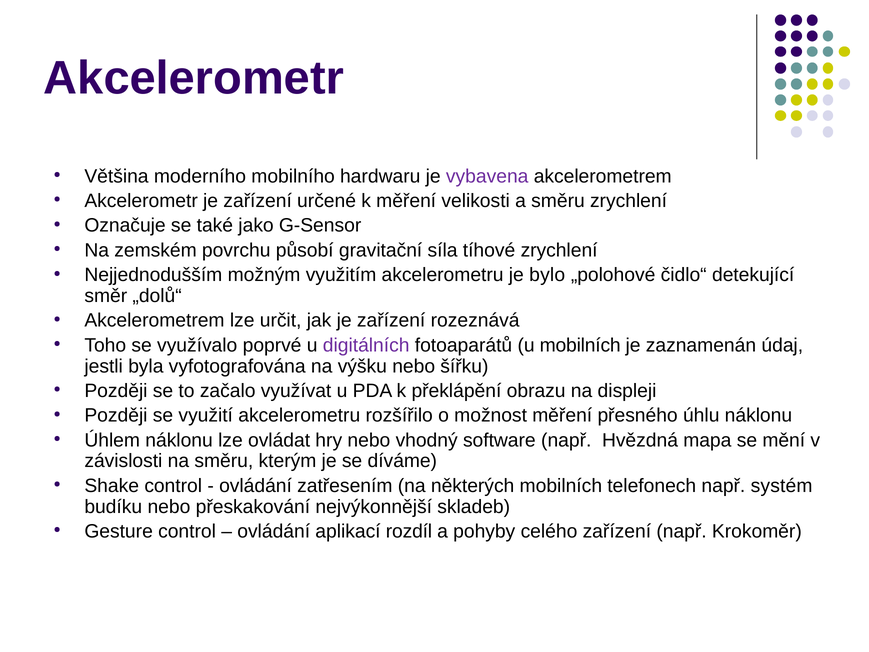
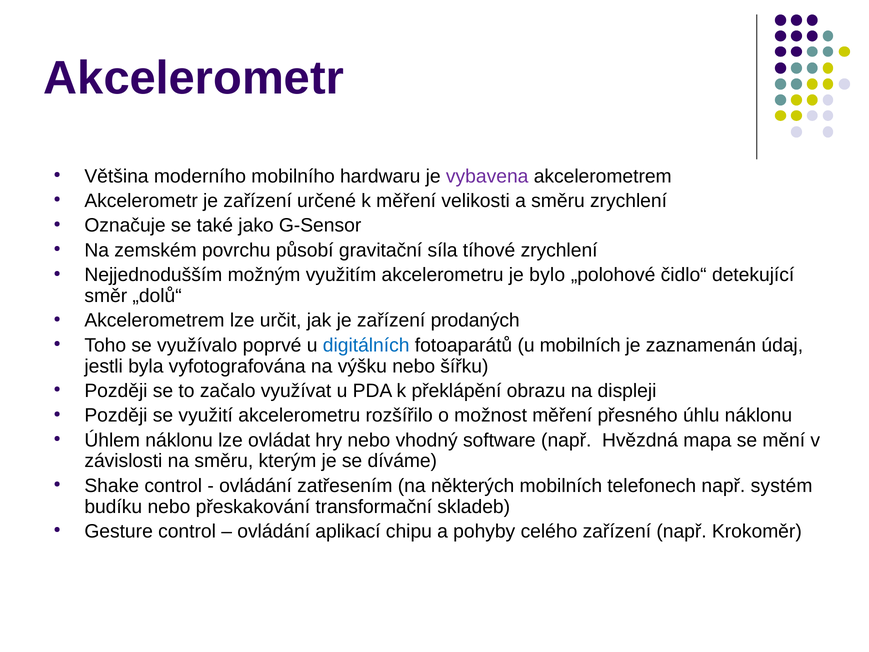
rozeznává: rozeznává -> prodaných (475, 320)
digitálních colour: purple -> blue (366, 345)
nejvýkonnější: nejvýkonnější -> transformační (374, 506)
rozdíl: rozdíl -> chipu (409, 531)
